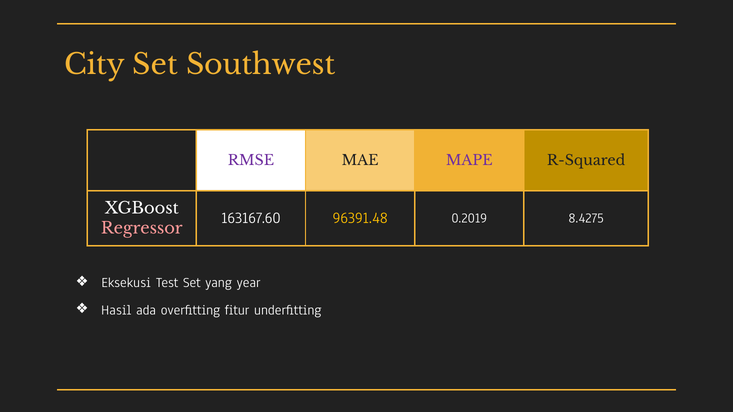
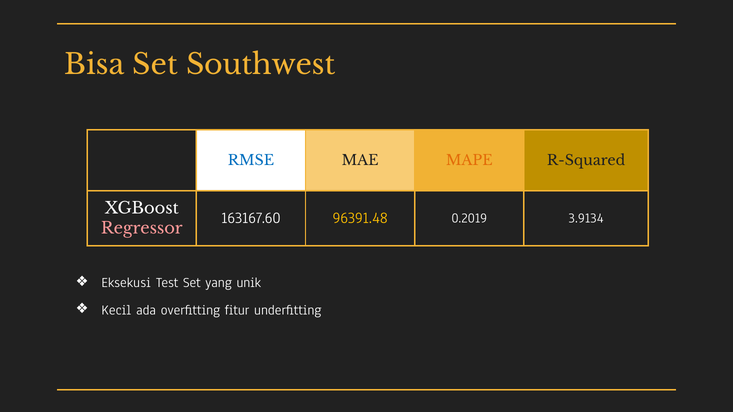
City: City -> Bisa (94, 65)
RMSE colour: purple -> blue (251, 161)
MAPE colour: purple -> orange (469, 161)
8.4275: 8.4275 -> 3.9134 (586, 218)
year: year -> unik (249, 283)
Hasil: Hasil -> Kecil (116, 310)
